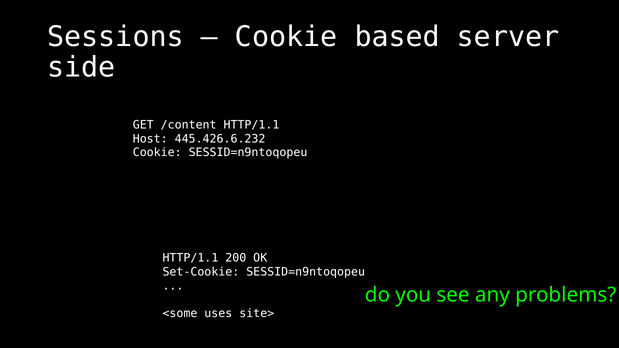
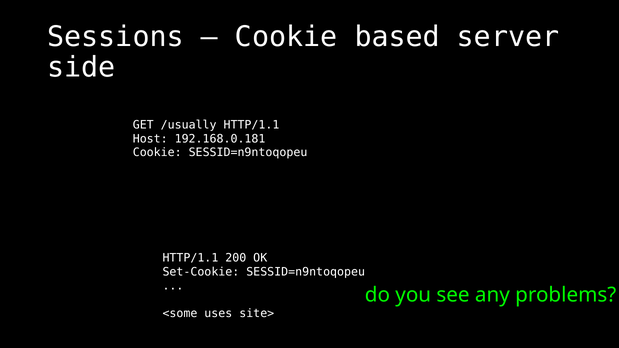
/content: /content -> /usually (189, 125)
445.426.6.232: 445.426.6.232 -> 192.168.0.181 (220, 139)
